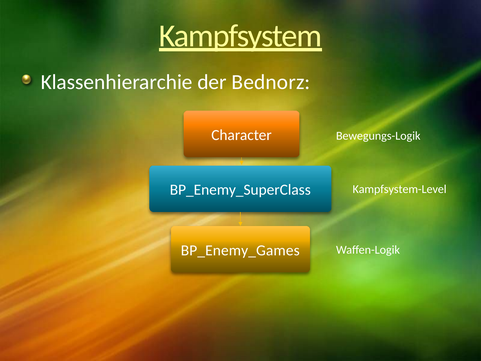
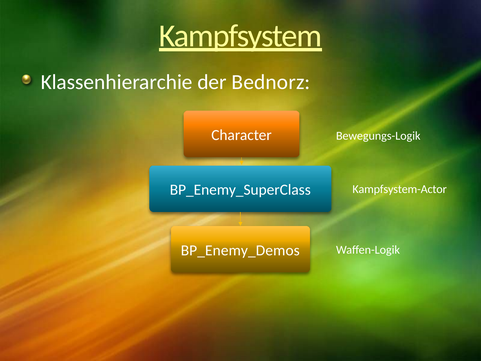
Kampfsystem-Level: Kampfsystem-Level -> Kampfsystem-Actor (400, 189)
BP_Enemy_Games: BP_Enemy_Games -> BP_Enemy_Demos (240, 250)
